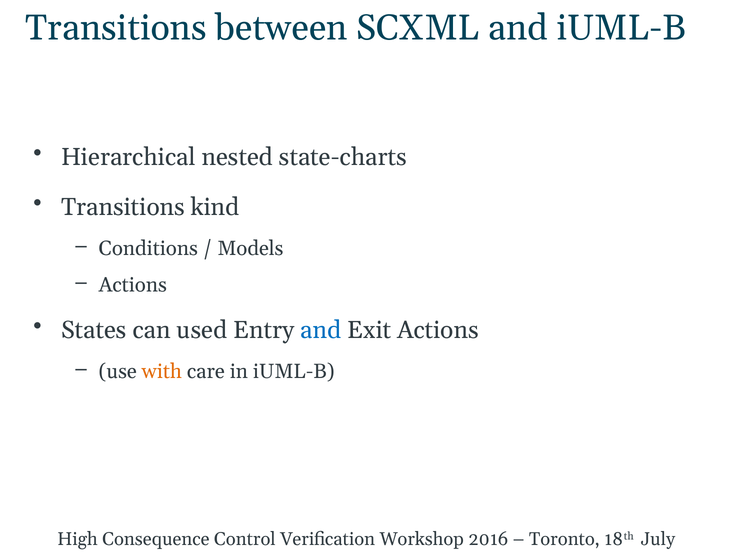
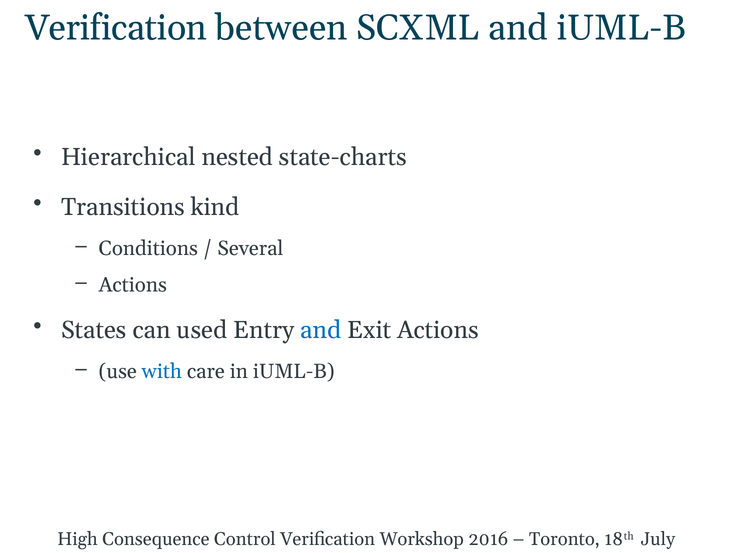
Transitions: Transitions -> Verification (116, 28)
Models: Models -> Several (250, 248)
with colour: orange -> blue (162, 371)
